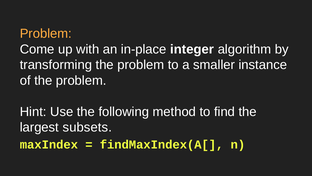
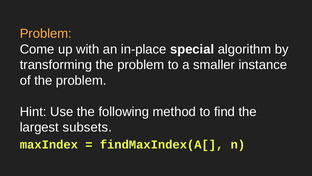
integer: integer -> special (192, 49)
